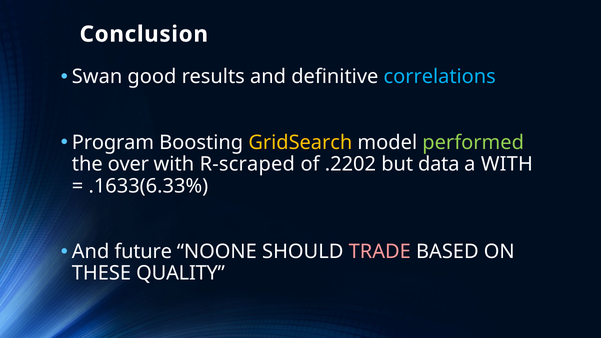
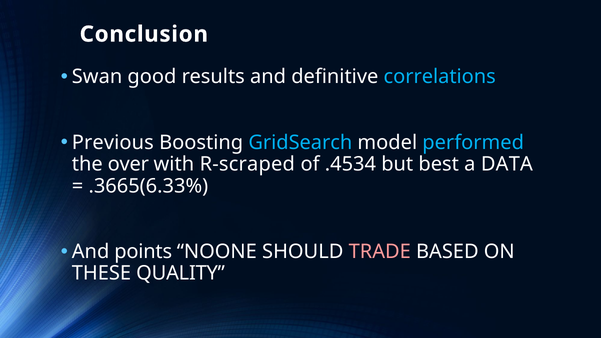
Program: Program -> Previous (113, 143)
GridSearch colour: yellow -> light blue (300, 143)
performed colour: light green -> light blue (473, 143)
.2202: .2202 -> .4534 (350, 164)
data: data -> best (439, 164)
a WITH: WITH -> DATA (507, 164)
.1633(6.33%: .1633(6.33% -> .3665(6.33% (148, 186)
future: future -> points (143, 252)
